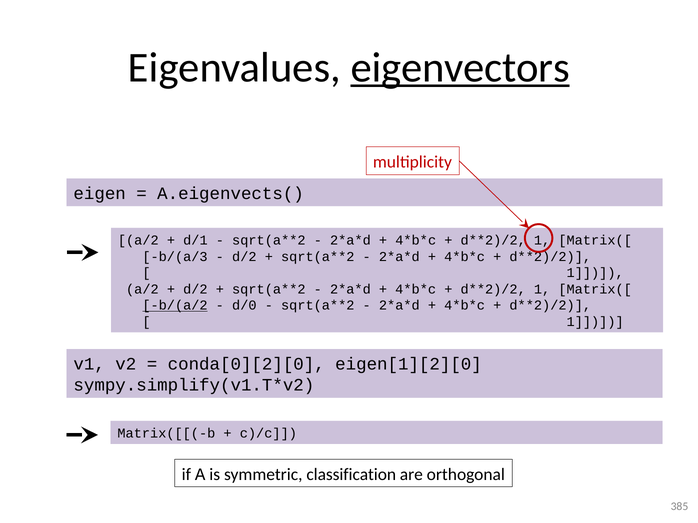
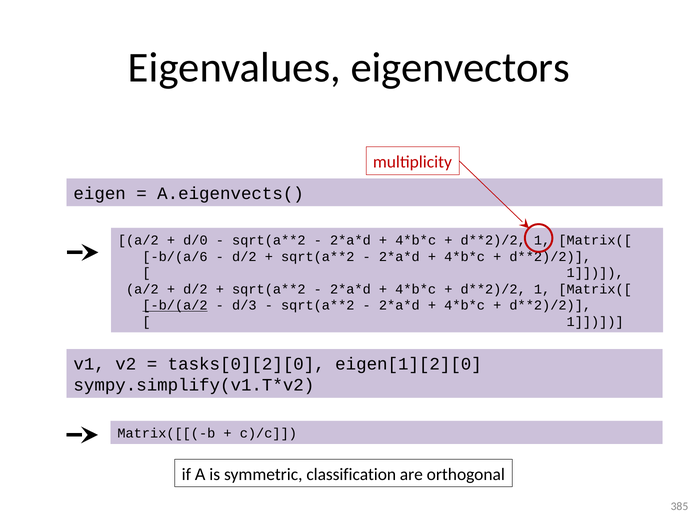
eigenvectors underline: present -> none (460, 68)
d/1: d/1 -> d/0 (195, 241)
b/(a/3: b/(a/3 -> b/(a/6 (175, 257)
d/0: d/0 -> d/3 (244, 306)
conda[0][2][0: conda[0][2][0 -> tasks[0][2][0 (246, 365)
